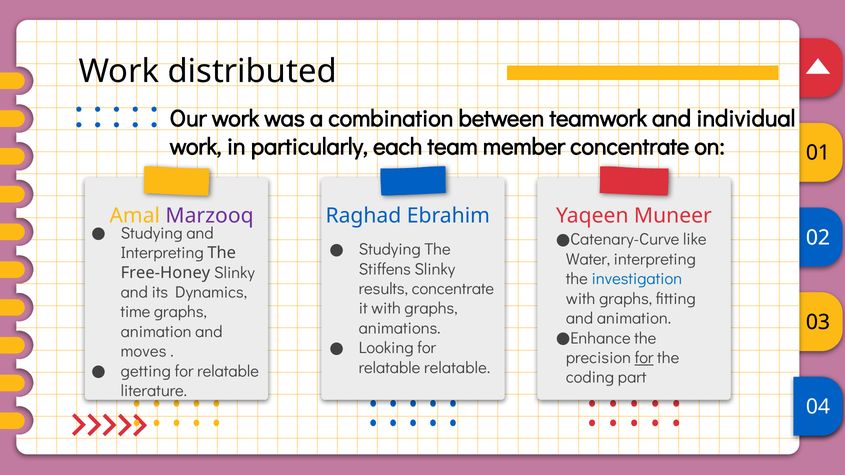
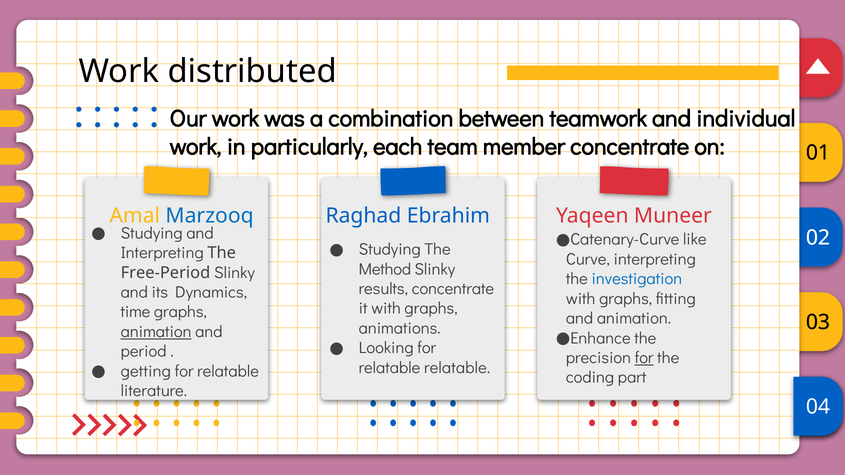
Marzooq colour: purple -> blue (210, 216)
Water: Water -> Curve (588, 259)
Stiffens: Stiffens -> Method (385, 269)
Free-Honey: Free-Honey -> Free-Period (165, 273)
animation underline: none -> present (156, 332)
moves: moves -> period (144, 352)
